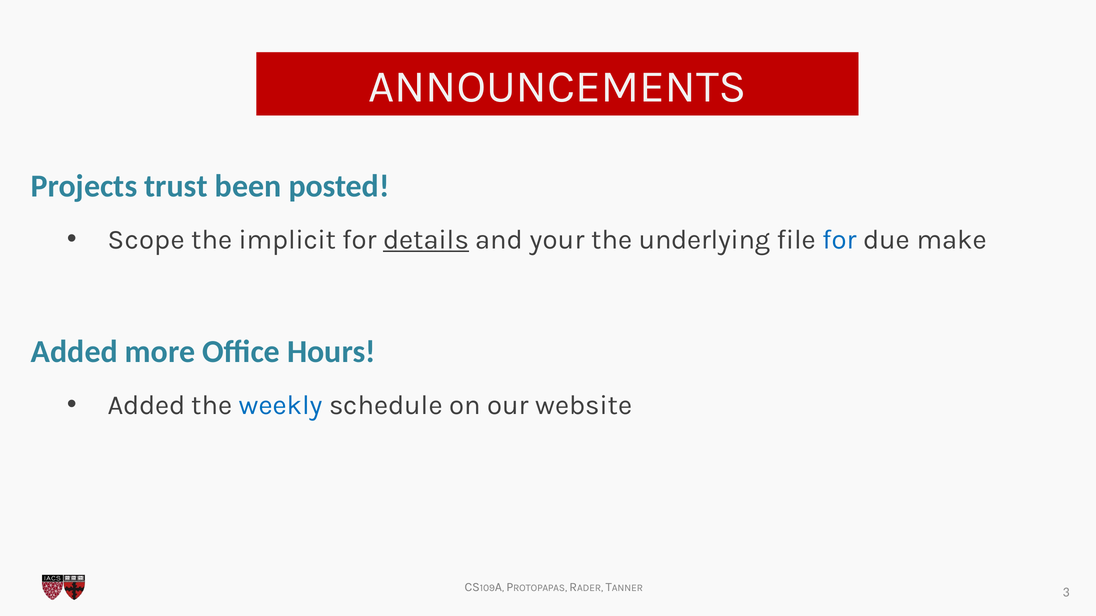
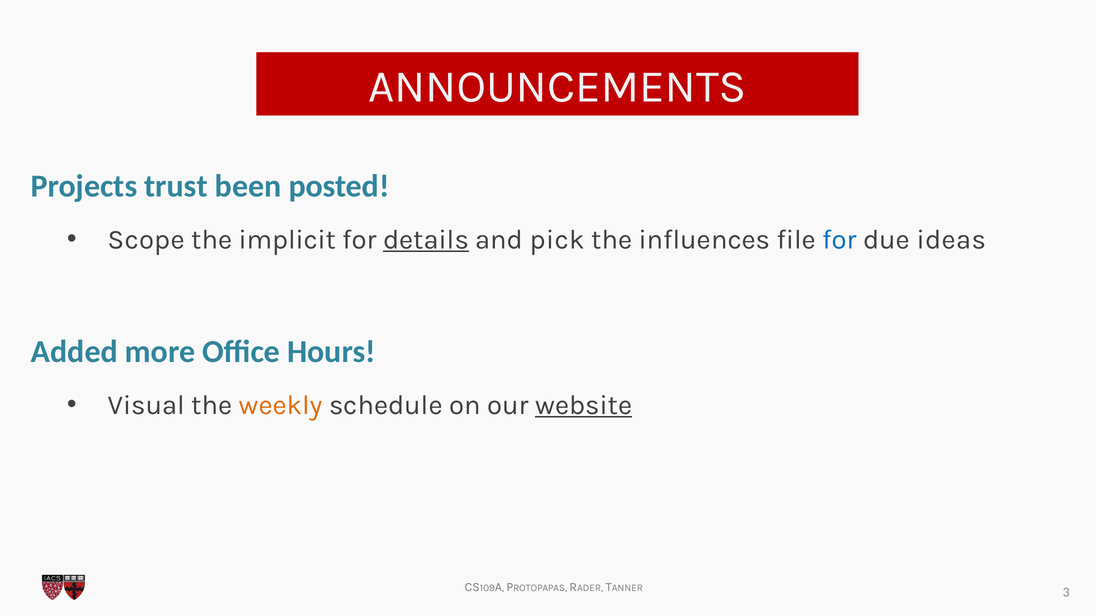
your: your -> pick (557, 240)
underlying: underlying -> influences (704, 240)
make: make -> ideas (951, 240)
Added: Added -> Visual (146, 405)
weekly colour: blue -> orange (281, 405)
website underline: none -> present (584, 405)
